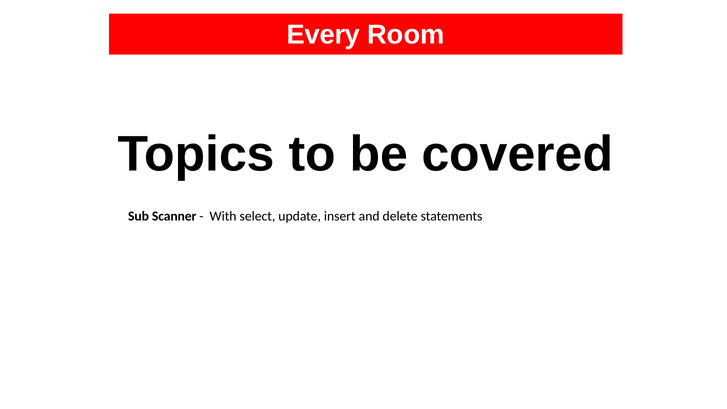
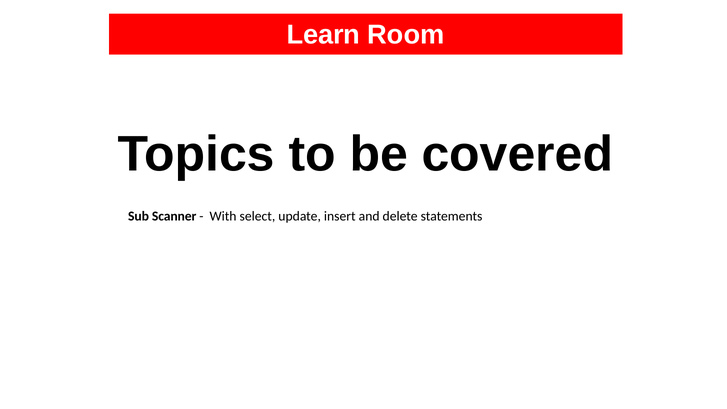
Every: Every -> Learn (323, 35)
